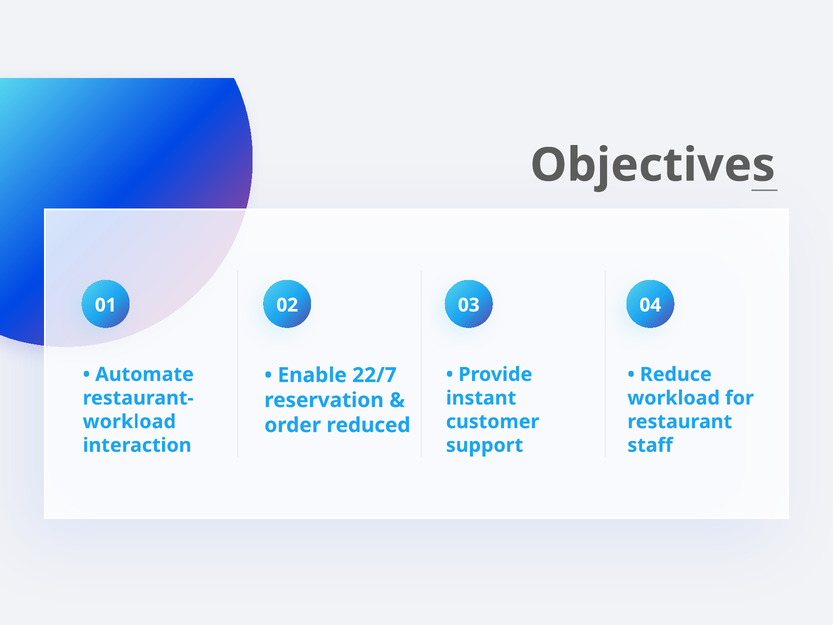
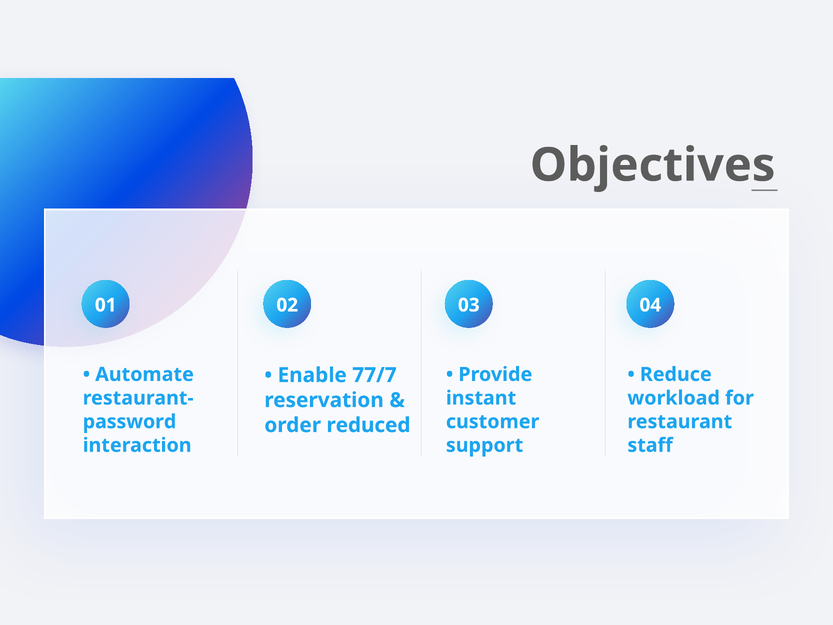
22/7: 22/7 -> 77/7 (374, 375)
workload: workload -> password (129, 422)
